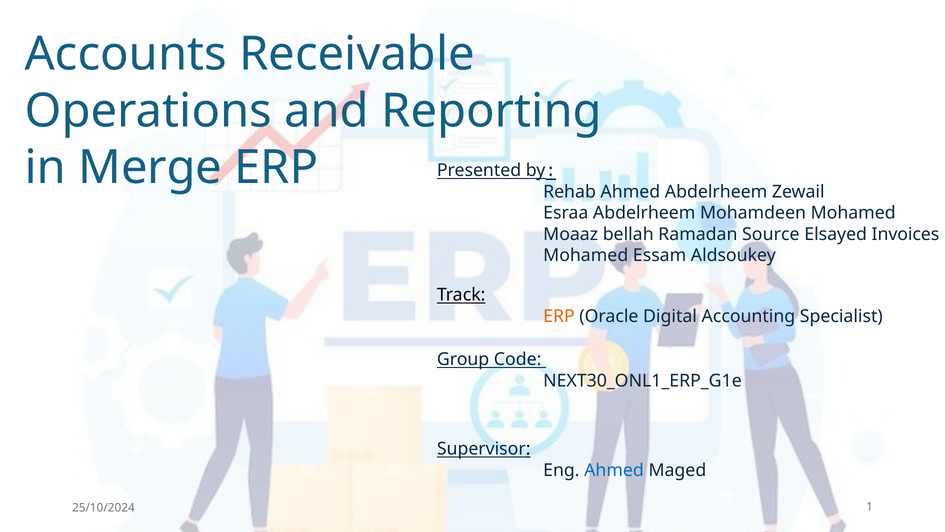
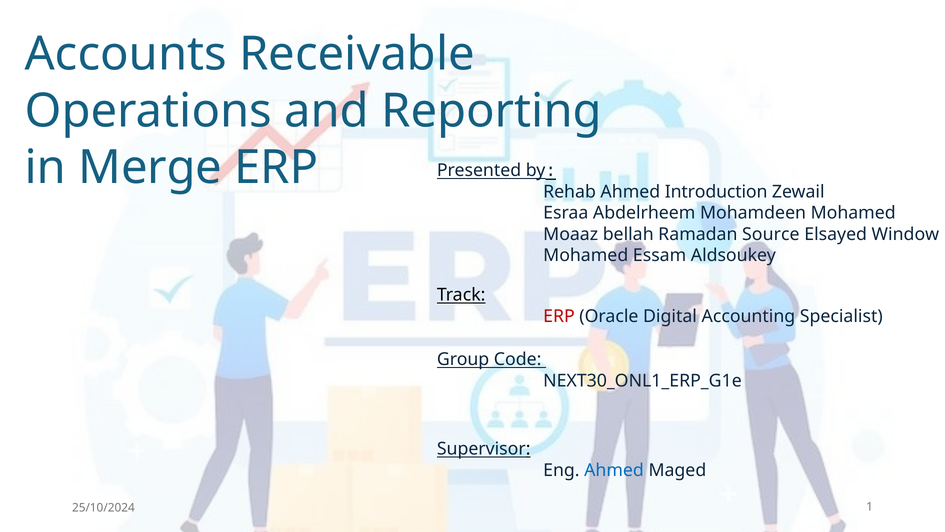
Ahmed Abdelrheem: Abdelrheem -> Introduction (716, 192)
Invoices: Invoices -> Window (905, 234)
ERP colour: orange -> red (559, 316)
